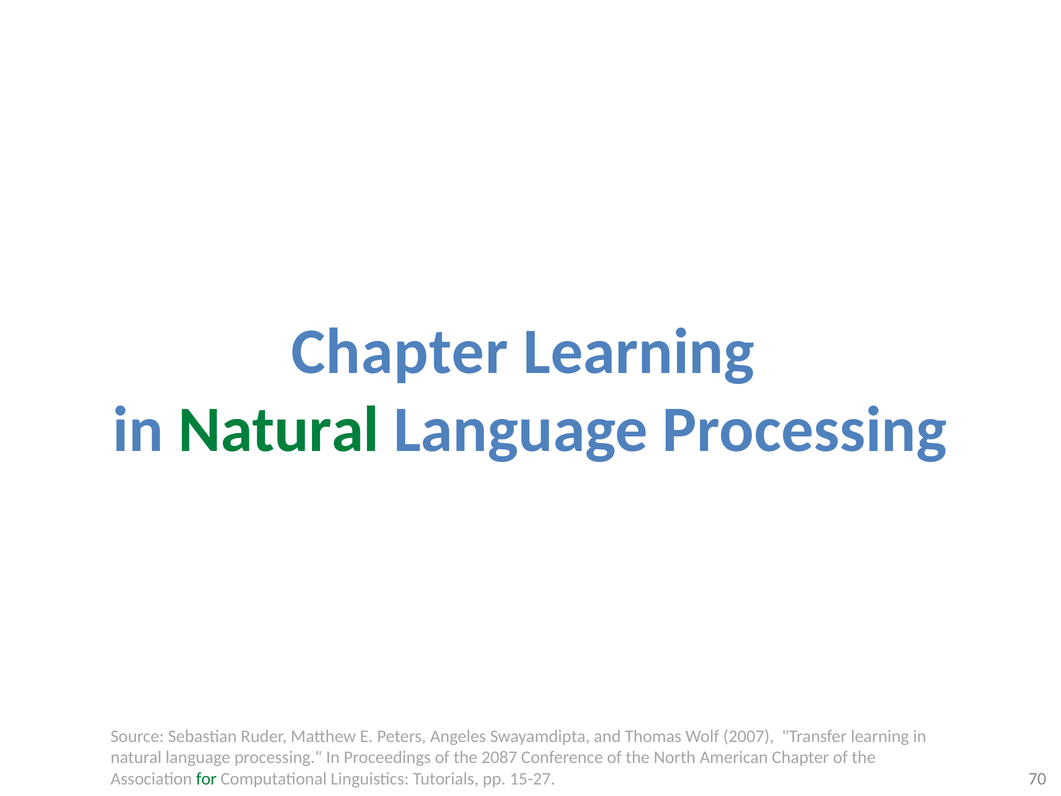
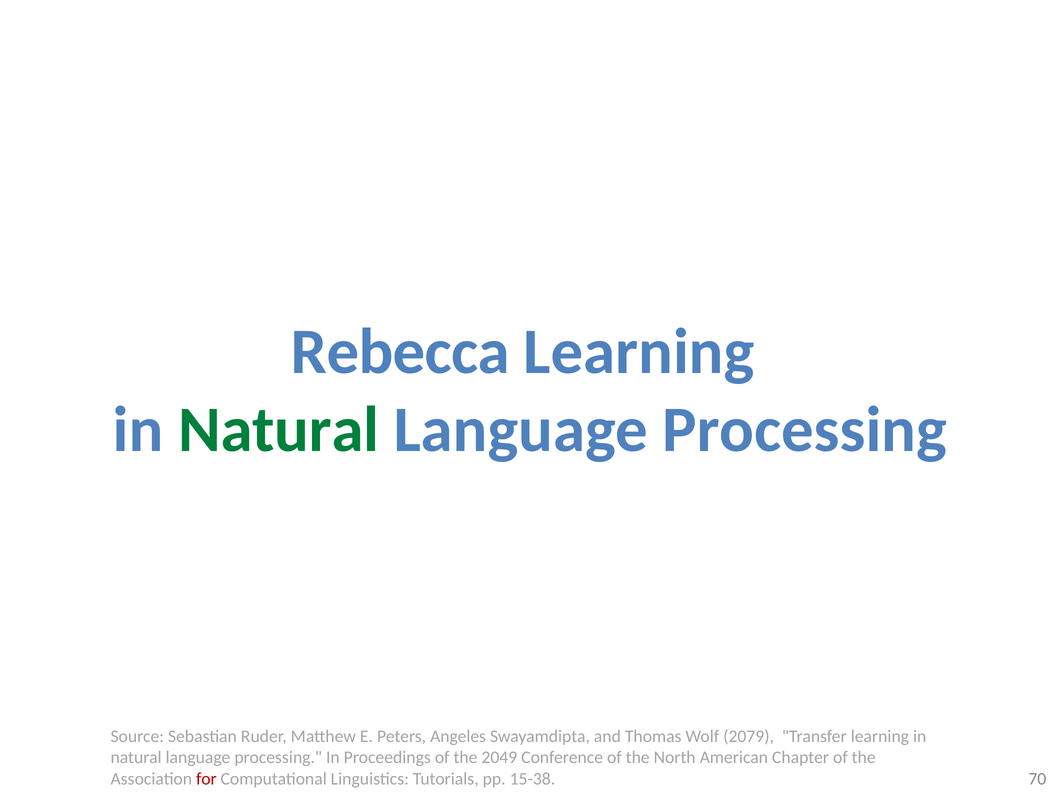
Chapter: Chapter -> Rebecca (400, 352)
2007: 2007 -> 2079 (749, 736)
2087: 2087 -> 2049 (499, 757)
for colour: green -> red (206, 778)
15-27: 15-27 -> 15-38 (532, 778)
